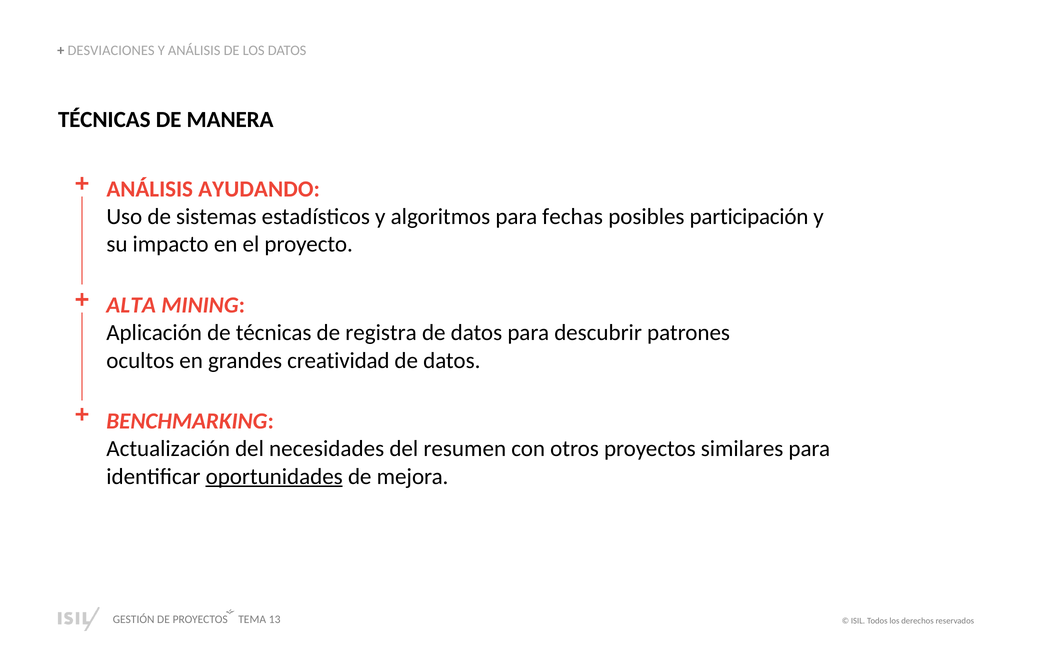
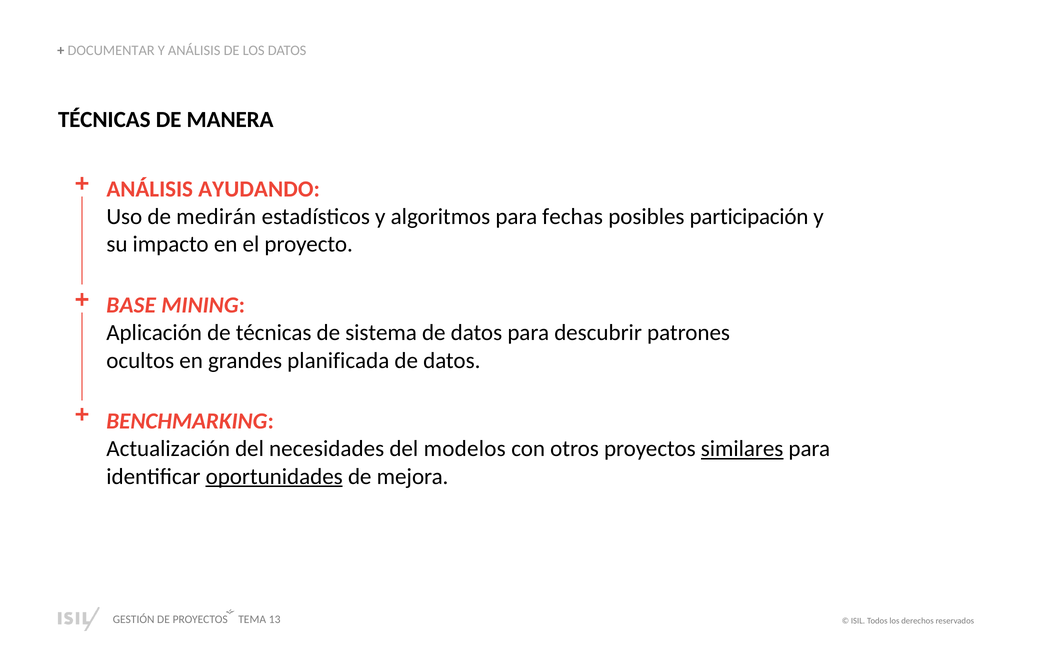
DESVIACIONES: DESVIACIONES -> DOCUMENTAR (111, 51)
sistemas: sistemas -> medirán (216, 217)
ALTA: ALTA -> BASE (131, 305)
registra: registra -> sistema (381, 333)
creatividad: creatividad -> planificada (338, 361)
resumen: resumen -> modelos (465, 449)
similares underline: none -> present (742, 449)
